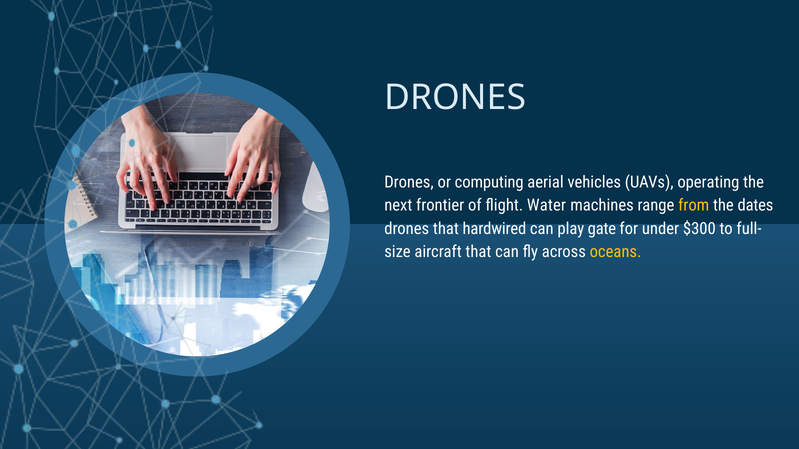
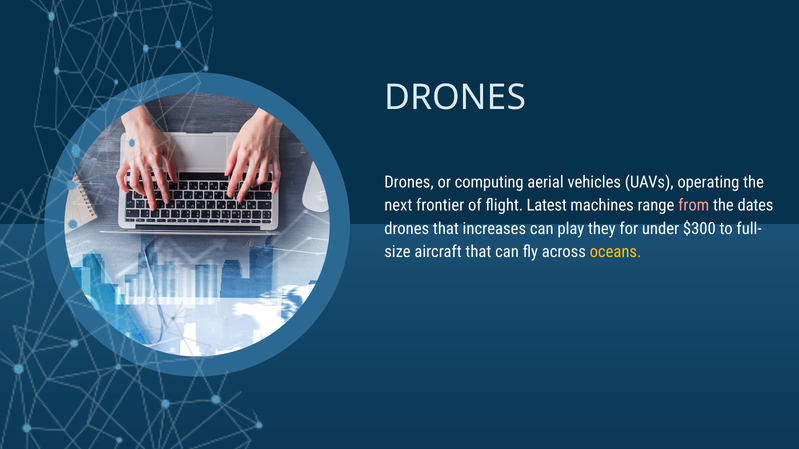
Water: Water -> Latest (547, 206)
from colour: yellow -> pink (694, 206)
hardwired: hardwired -> increases (494, 229)
gate: gate -> they (602, 229)
